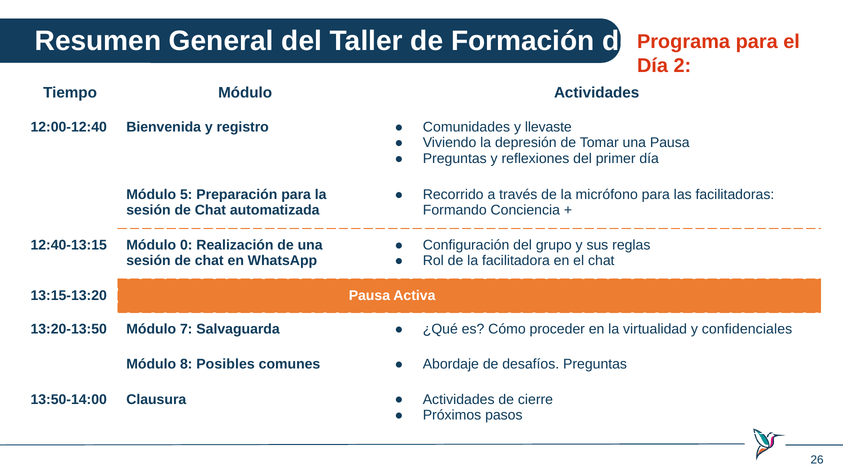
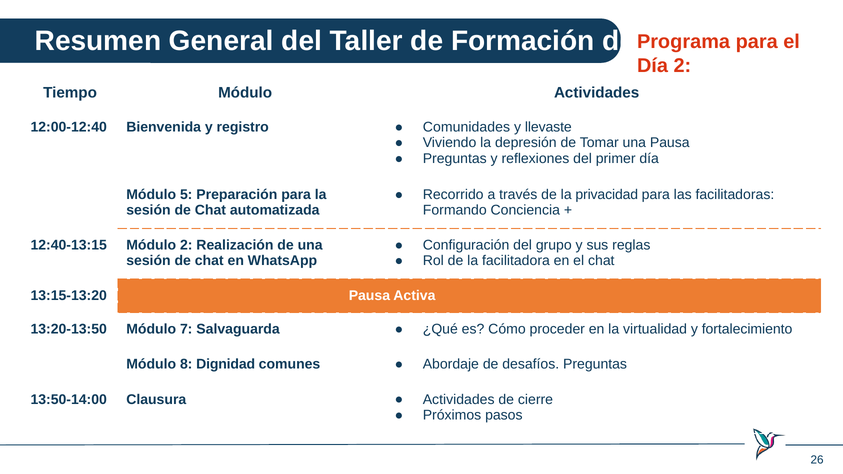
micrófono: micrófono -> privacidad (607, 195)
Módulo 0: 0 -> 2 (186, 245)
confidenciales: confidenciales -> fortalecimiento (747, 329)
Posibles: Posibles -> Dignidad (226, 364)
